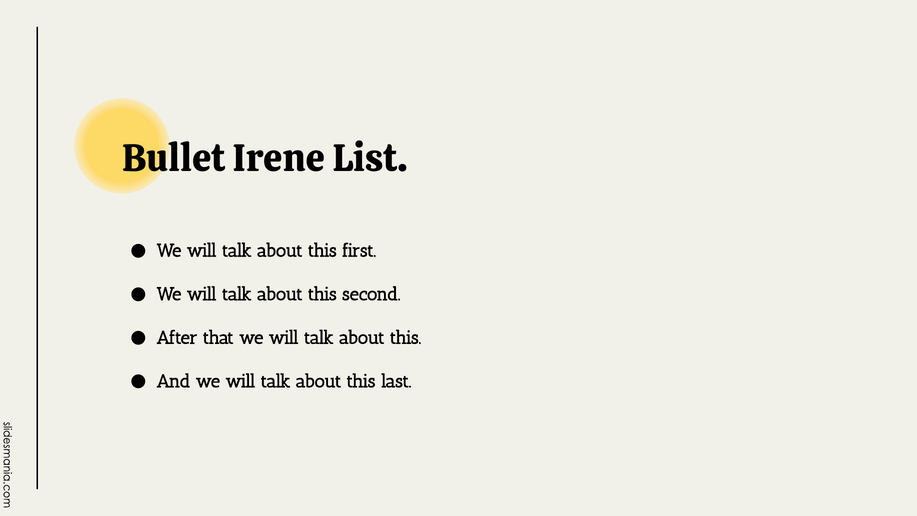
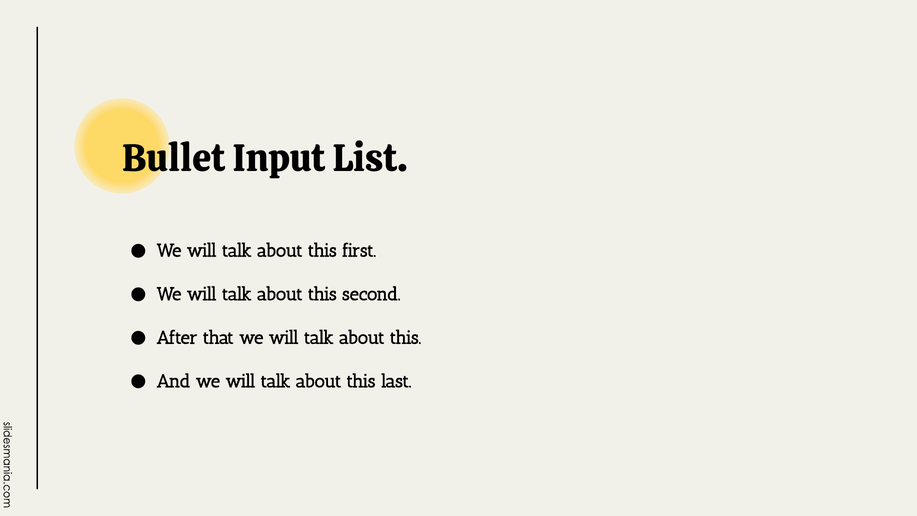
Irene: Irene -> Input (279, 158)
